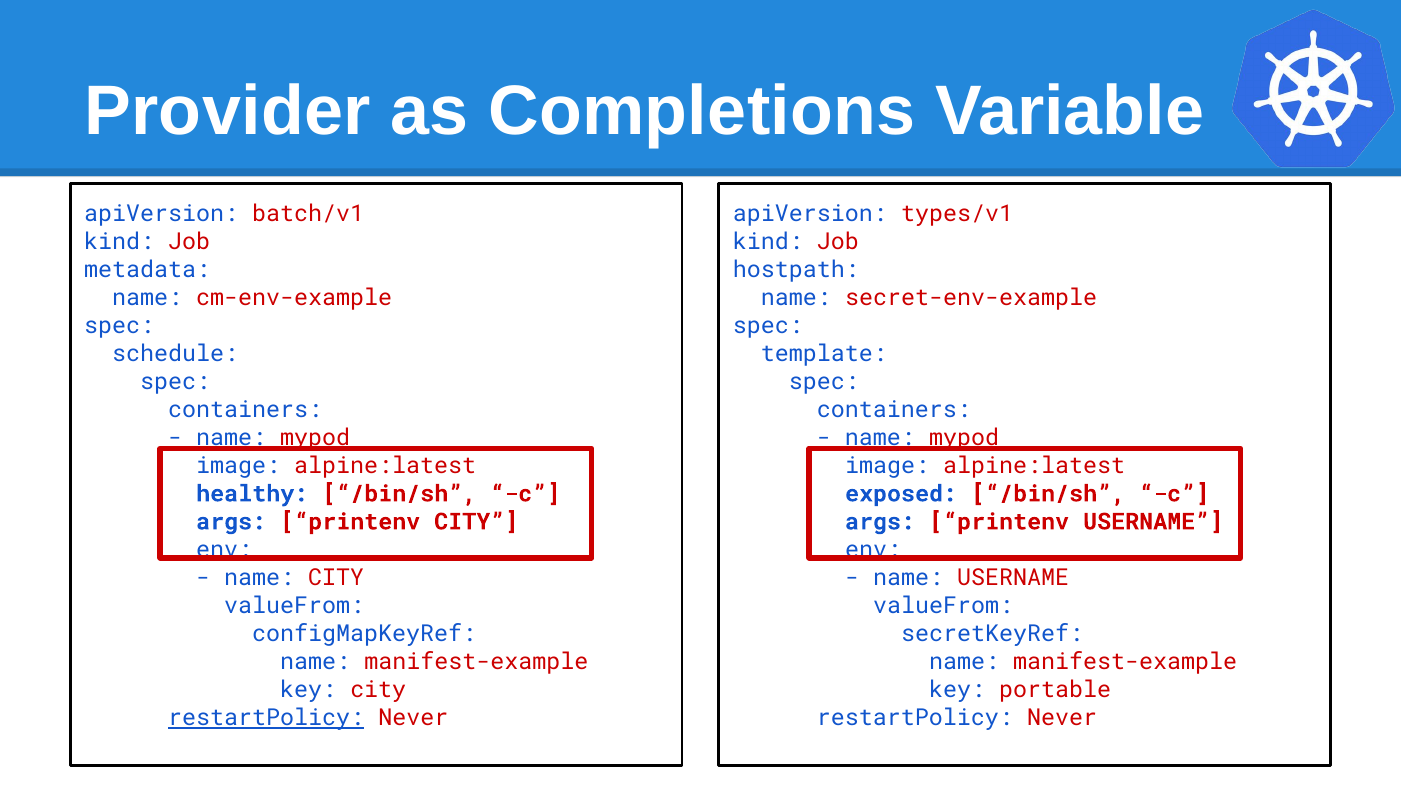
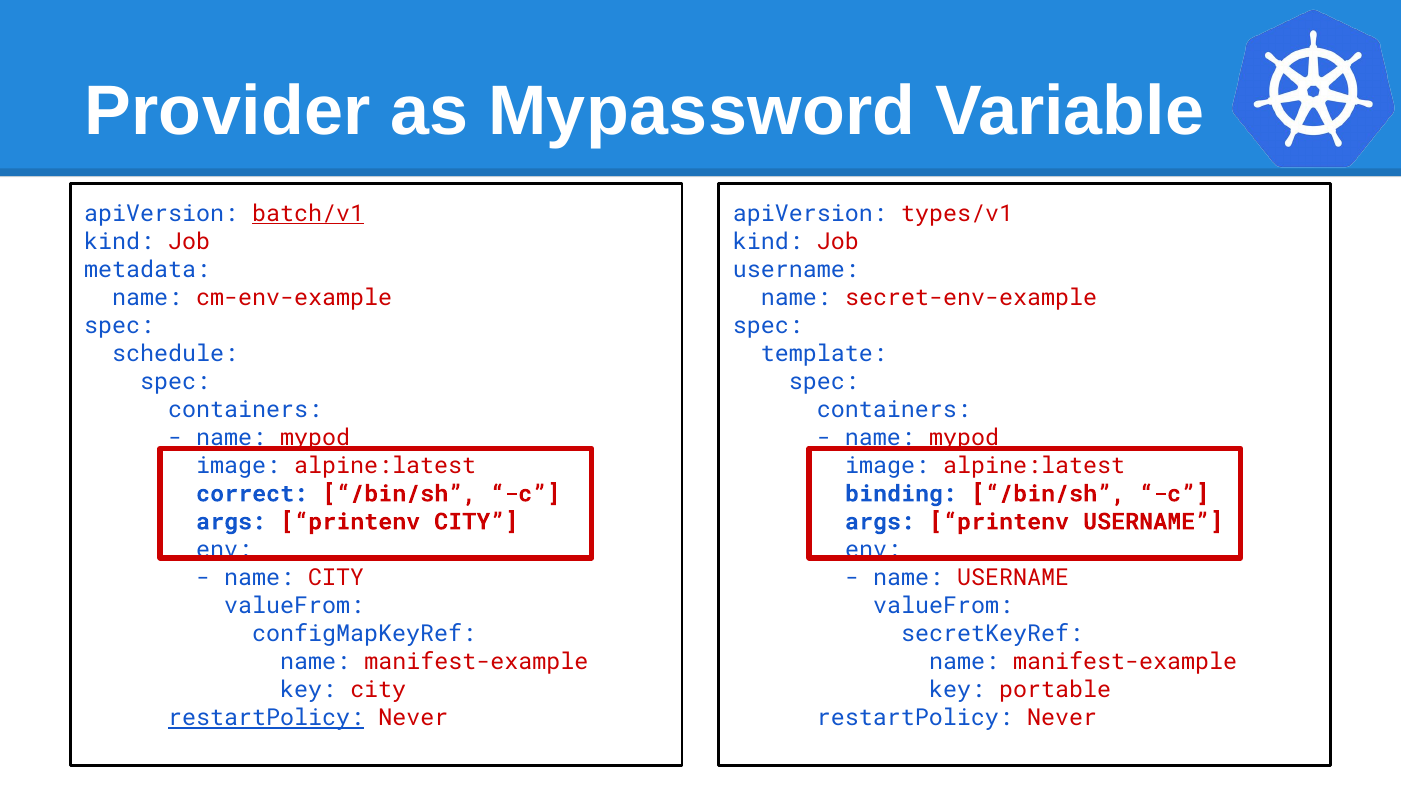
Completions: Completions -> Mypassword (702, 112)
batch/v1 underline: none -> present (308, 214)
hostpath: hostpath -> username (796, 270)
healthy: healthy -> correct (252, 494)
exposed: exposed -> binding (901, 494)
